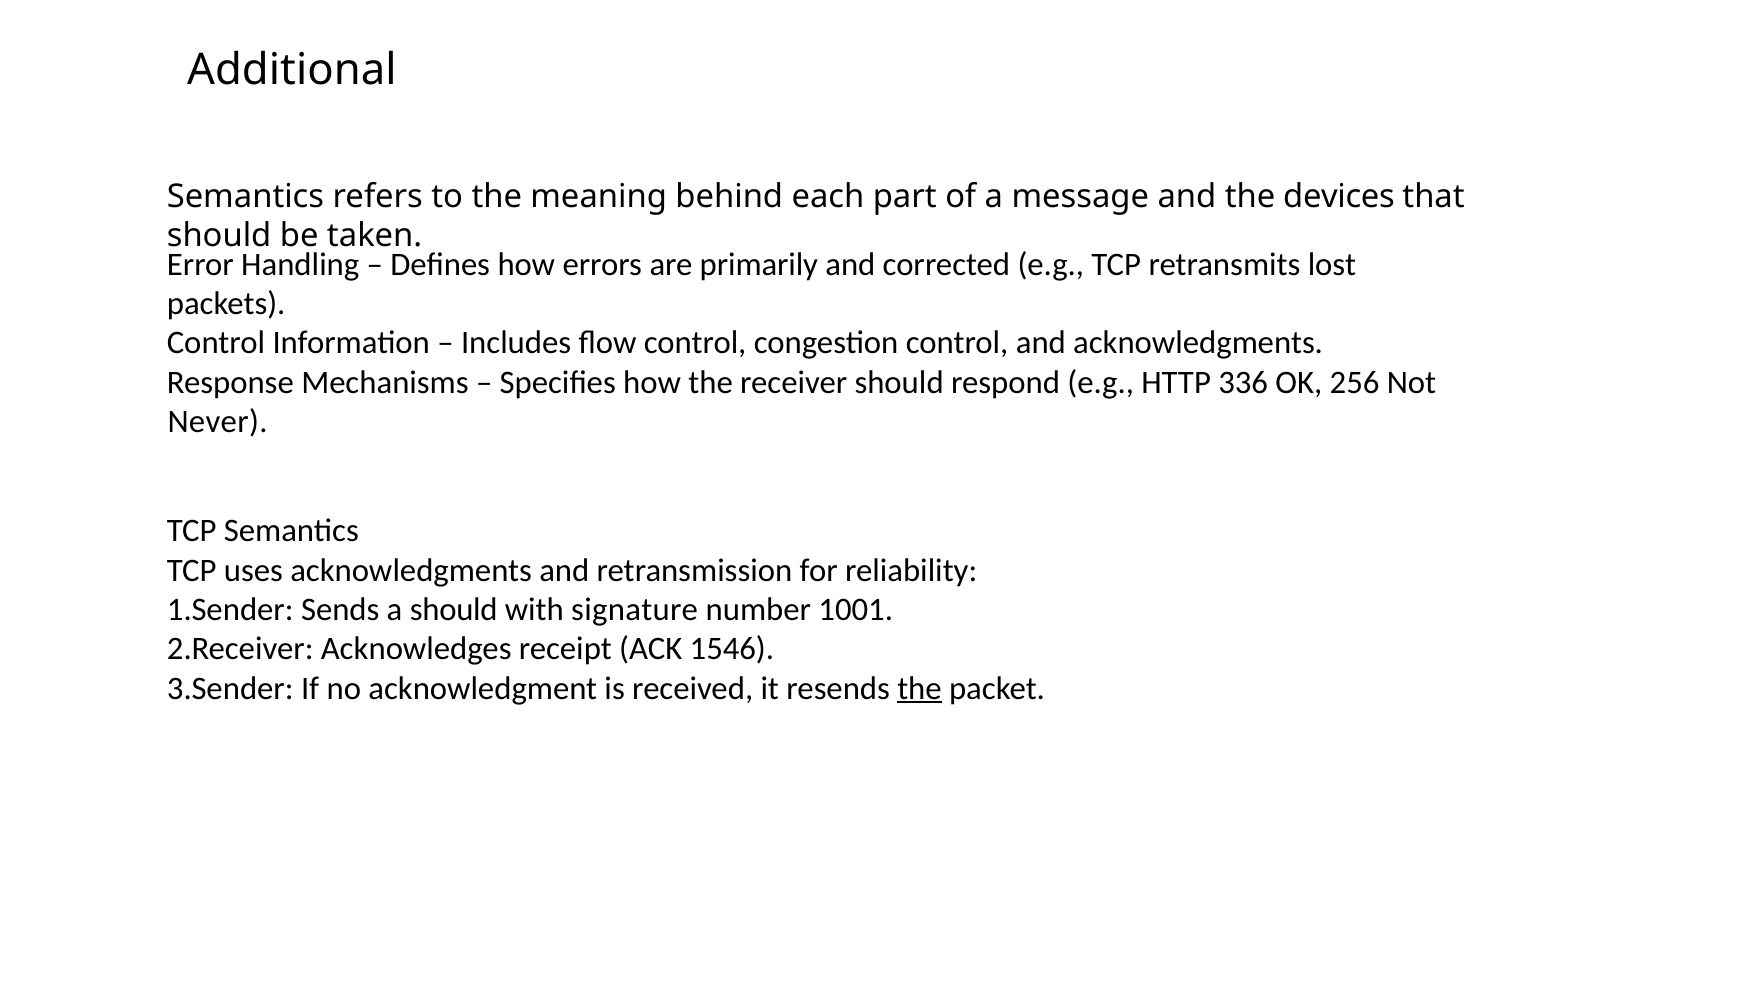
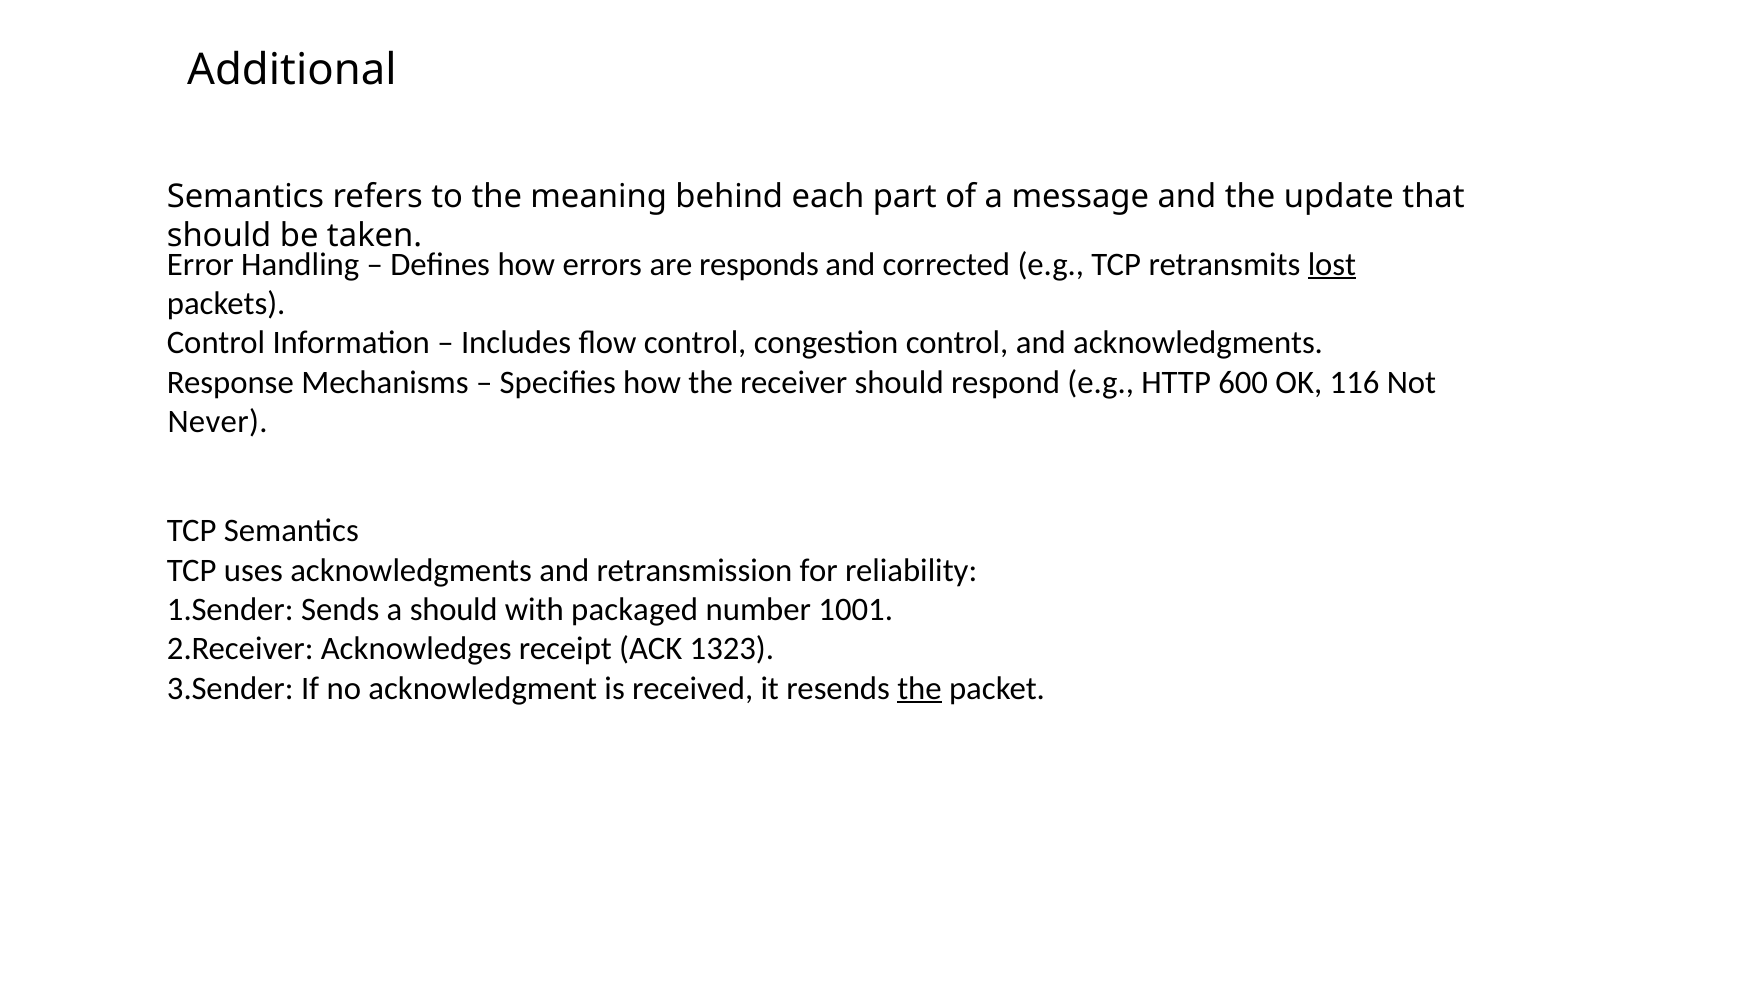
devices: devices -> update (1339, 196)
primarily: primarily -> responds (759, 264)
lost underline: none -> present (1332, 264)
336: 336 -> 600 (1243, 382)
256: 256 -> 116 (1355, 382)
signature: signature -> packaged (635, 609)
1546: 1546 -> 1323 (732, 649)
